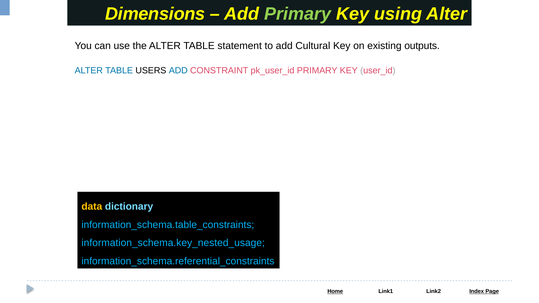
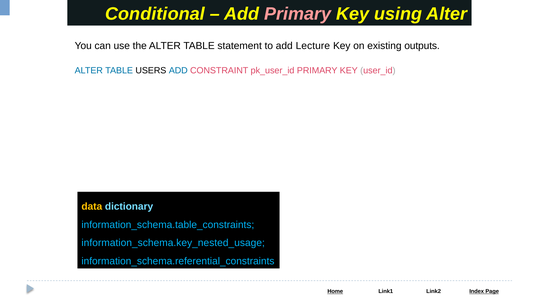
Dimensions: Dimensions -> Conditional (155, 14)
Primary colour: light green -> pink (298, 14)
Cultural: Cultural -> Lecture (313, 46)
